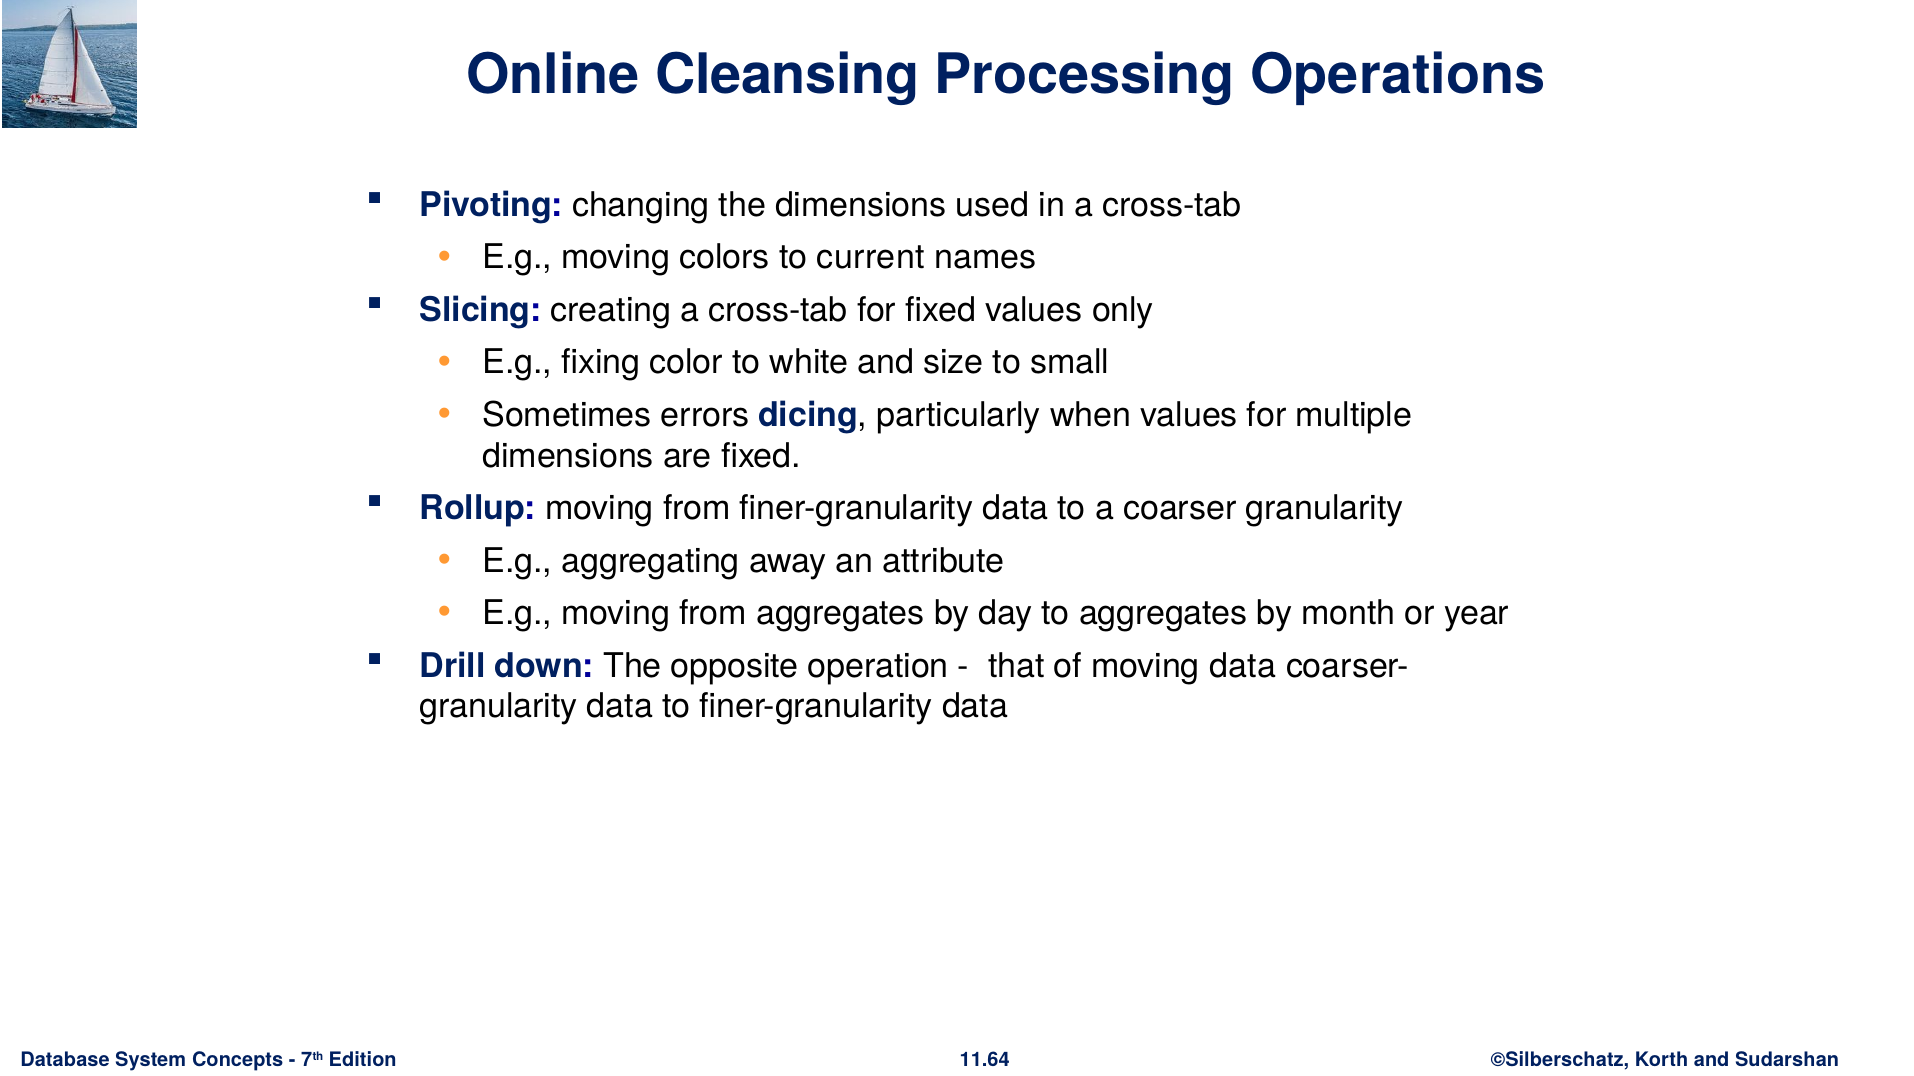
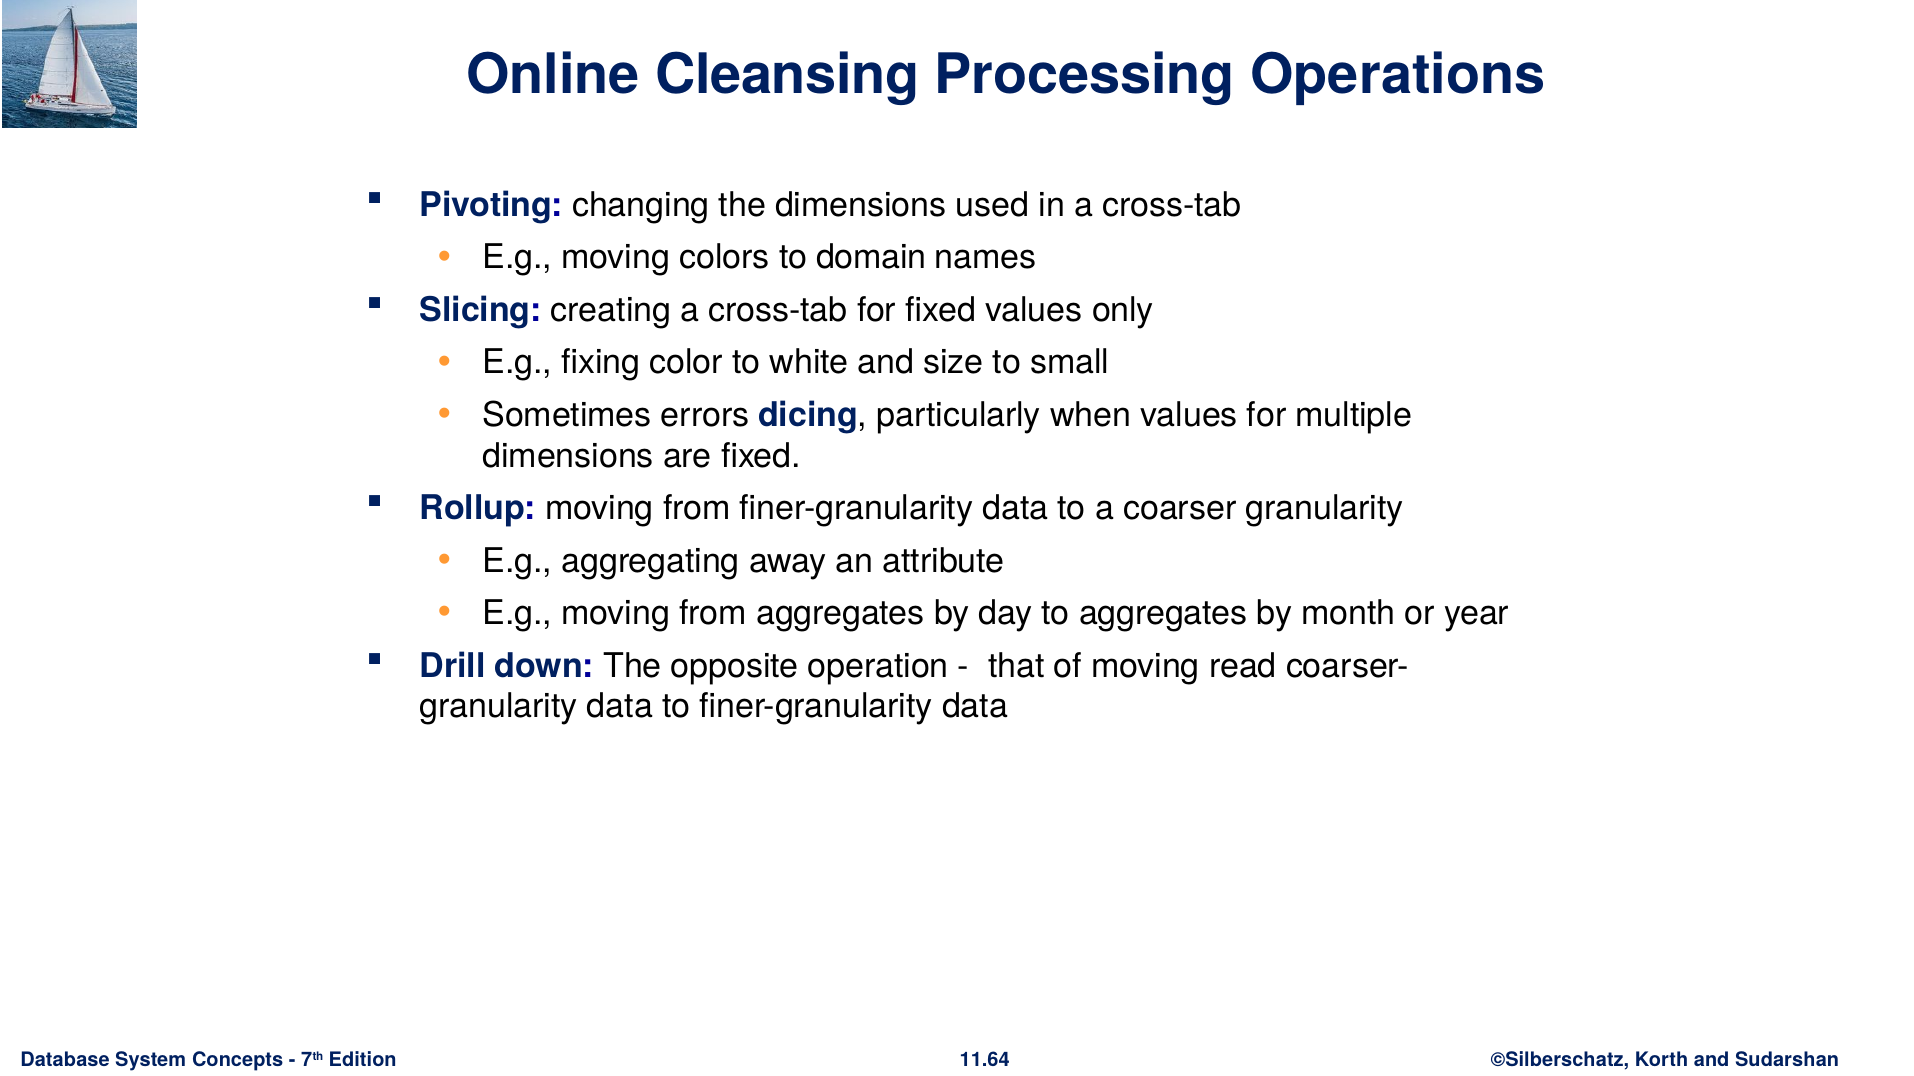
current: current -> domain (871, 258)
moving data: data -> read (1243, 666)
